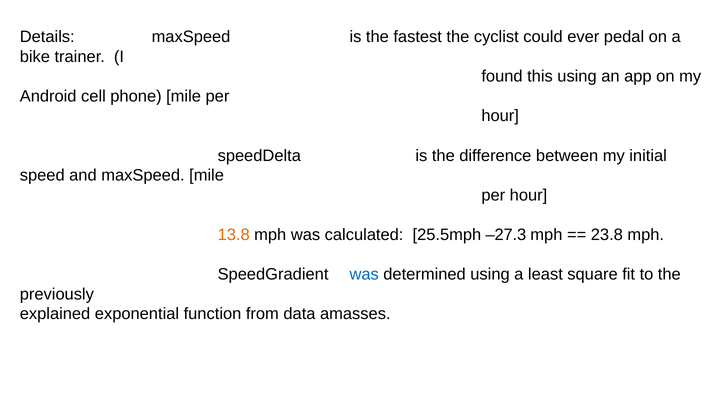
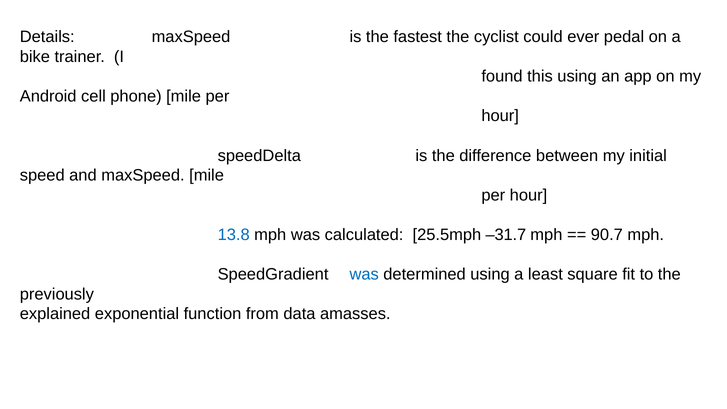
13.8 colour: orange -> blue (234, 235)
–27.3: –27.3 -> –31.7 (506, 235)
23.8: 23.8 -> 90.7 (607, 235)
